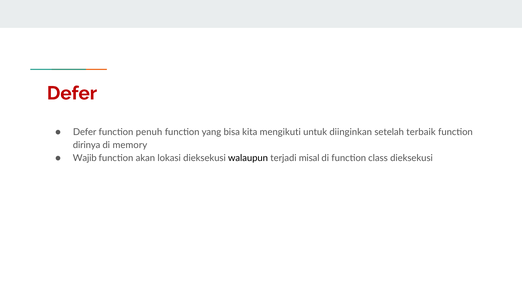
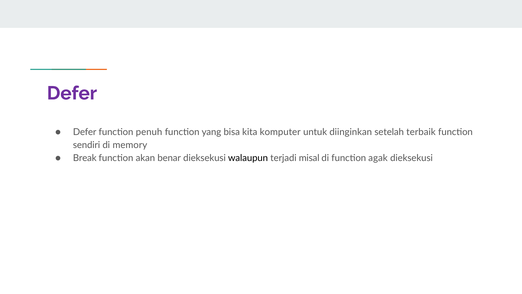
Defer colour: red -> purple (72, 93)
mengikuti: mengikuti -> komputer (280, 132)
dirinya: dirinya -> sendiri (87, 145)
Wajib: Wajib -> Break (85, 158)
lokasi: lokasi -> benar (169, 158)
class: class -> agak (378, 158)
